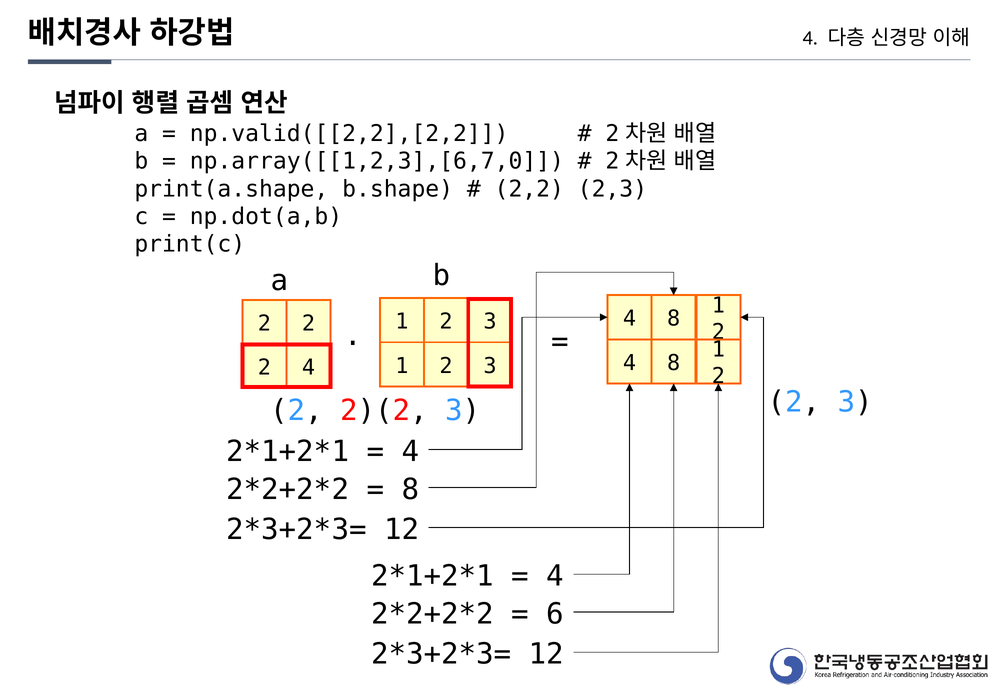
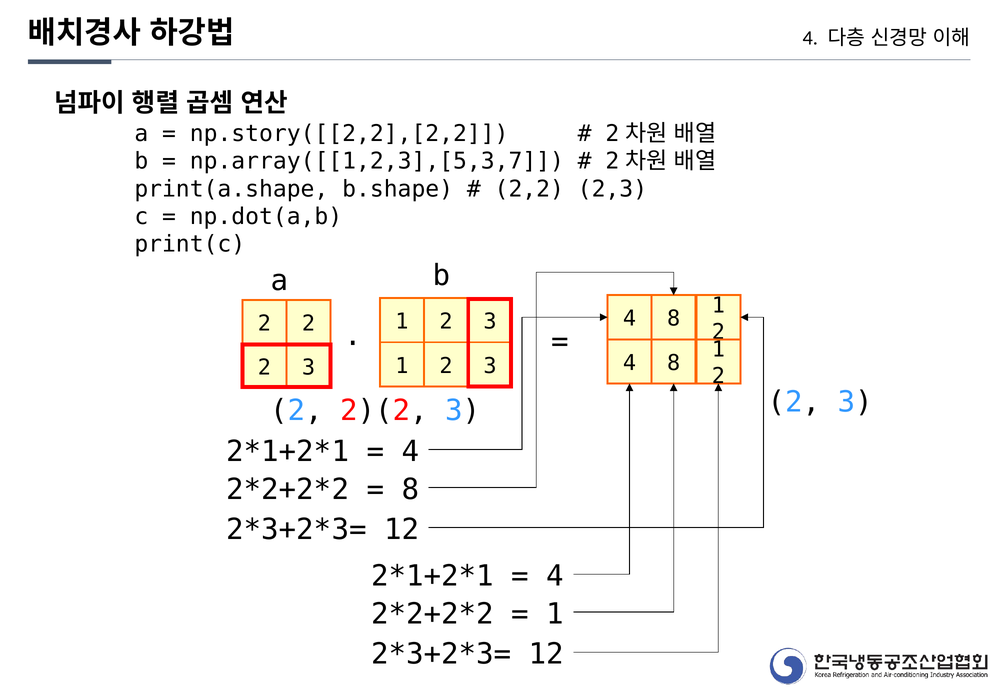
np.valid([[2,2],[2,2: np.valid([[2,2],[2,2 -> np.story([[2,2],[2,2 (349, 134)
np.array([[1,2,3],[6,7,0: np.array([[1,2,3],[6,7,0 -> np.array([[1,2,3],[5,3,7 (377, 161)
4: 4 -> 3 (309, 367)
6: 6 -> 1 (555, 614)
